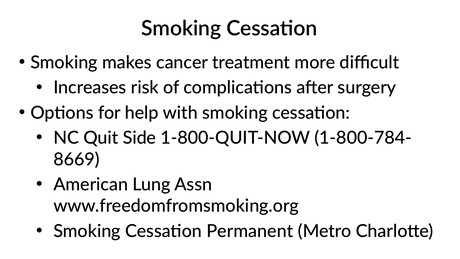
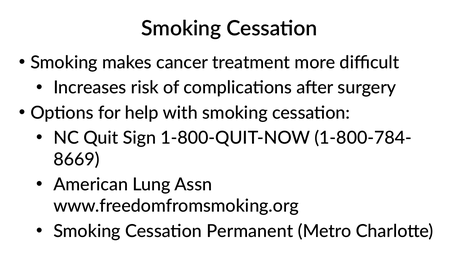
Side: Side -> Sign (139, 138)
